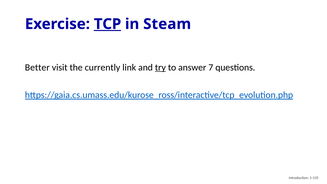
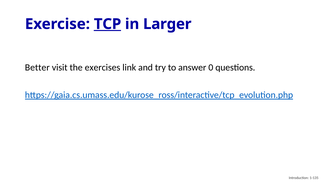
Steam: Steam -> Larger (167, 24)
currently: currently -> exercises (103, 67)
try underline: present -> none (160, 67)
7: 7 -> 0 (211, 67)
